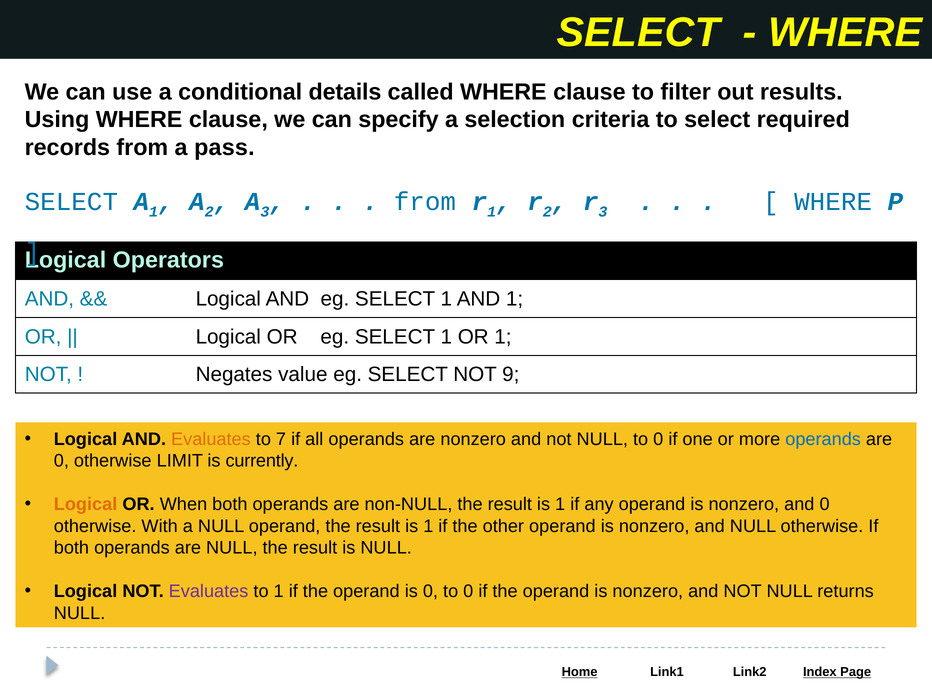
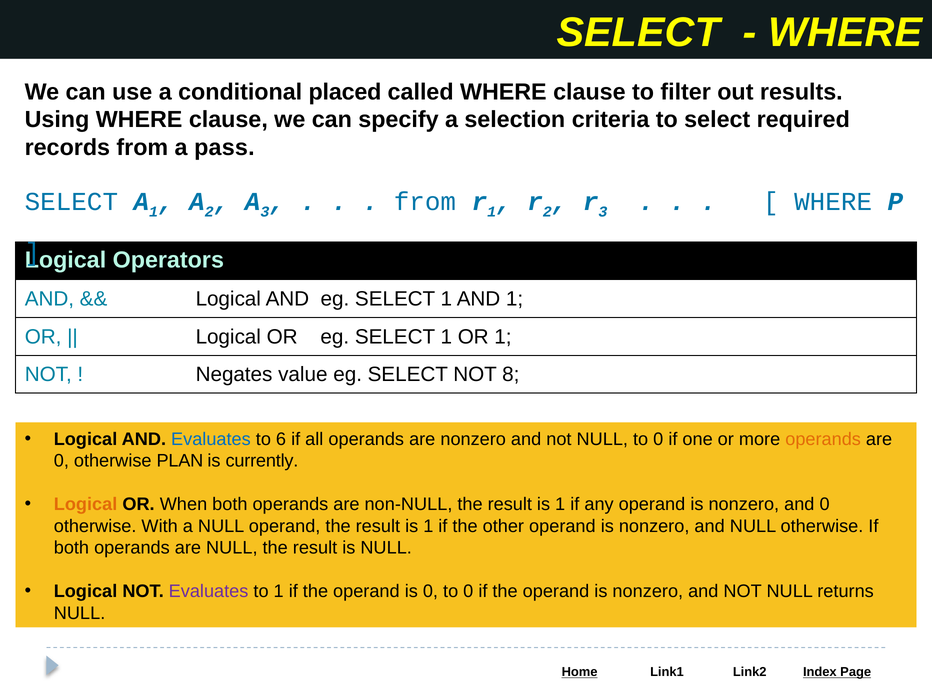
details: details -> placed (345, 92)
9: 9 -> 8 (511, 375)
Evaluates colour: orange -> blue (211, 439)
7: 7 -> 6 (281, 439)
operands colour: blue -> orange (823, 439)
LIMIT: LIMIT -> PLAN (180, 461)
